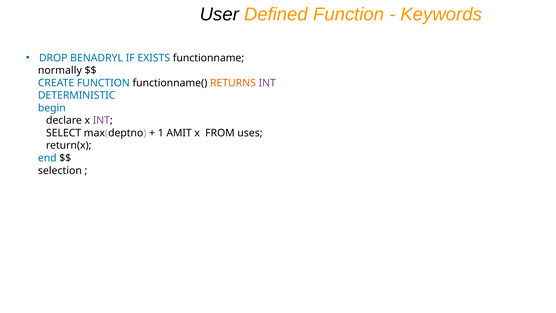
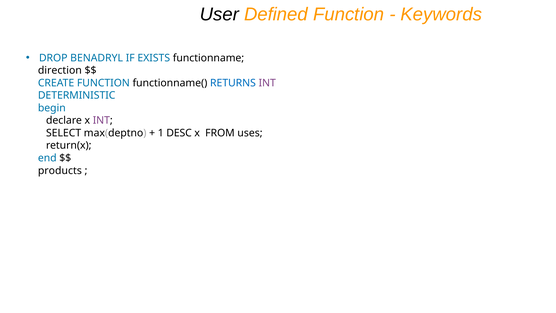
normally: normally -> direction (60, 70)
RETURNS colour: orange -> blue (233, 83)
AMIT: AMIT -> DESC (179, 133)
selection: selection -> products (60, 170)
